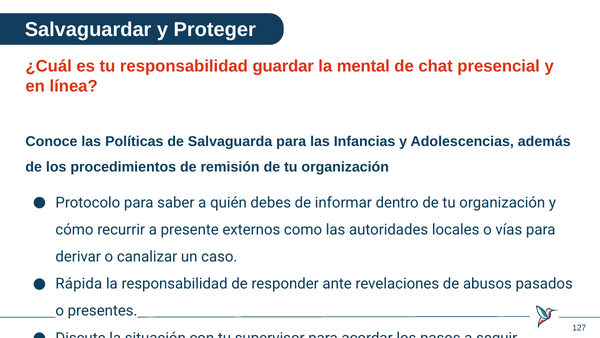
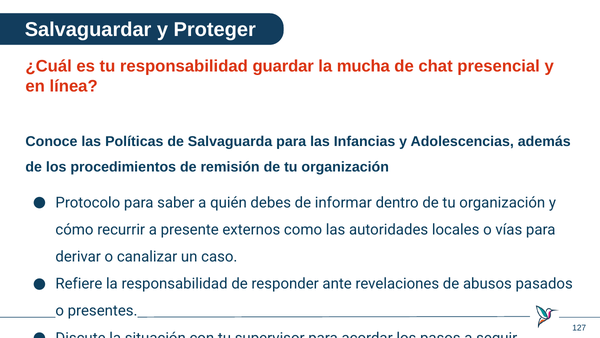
mental: mental -> mucha (363, 66)
Rápida: Rápida -> Refiere (79, 284)
